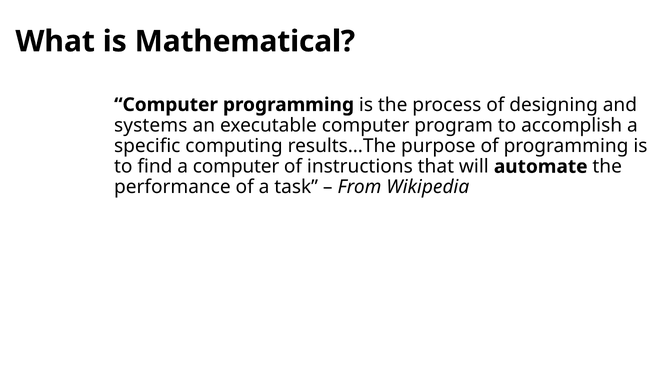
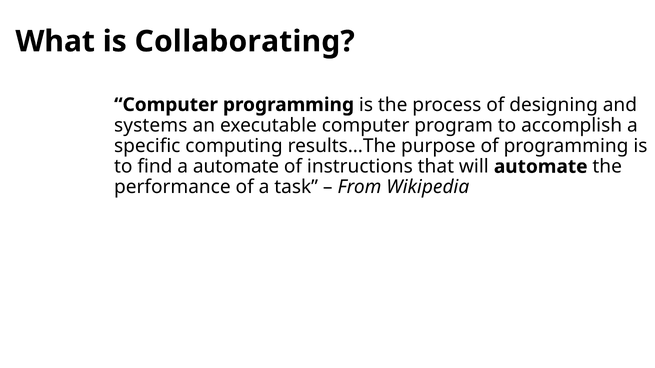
Mathematical: Mathematical -> Collaborating (245, 42)
a computer: computer -> automate (236, 167)
